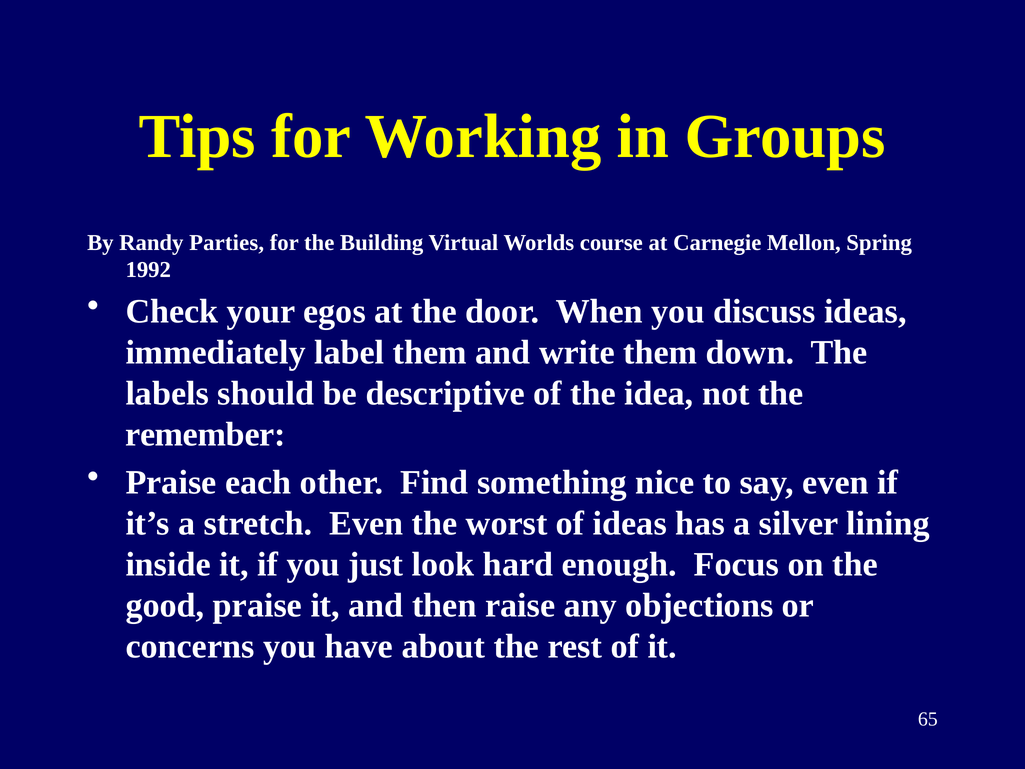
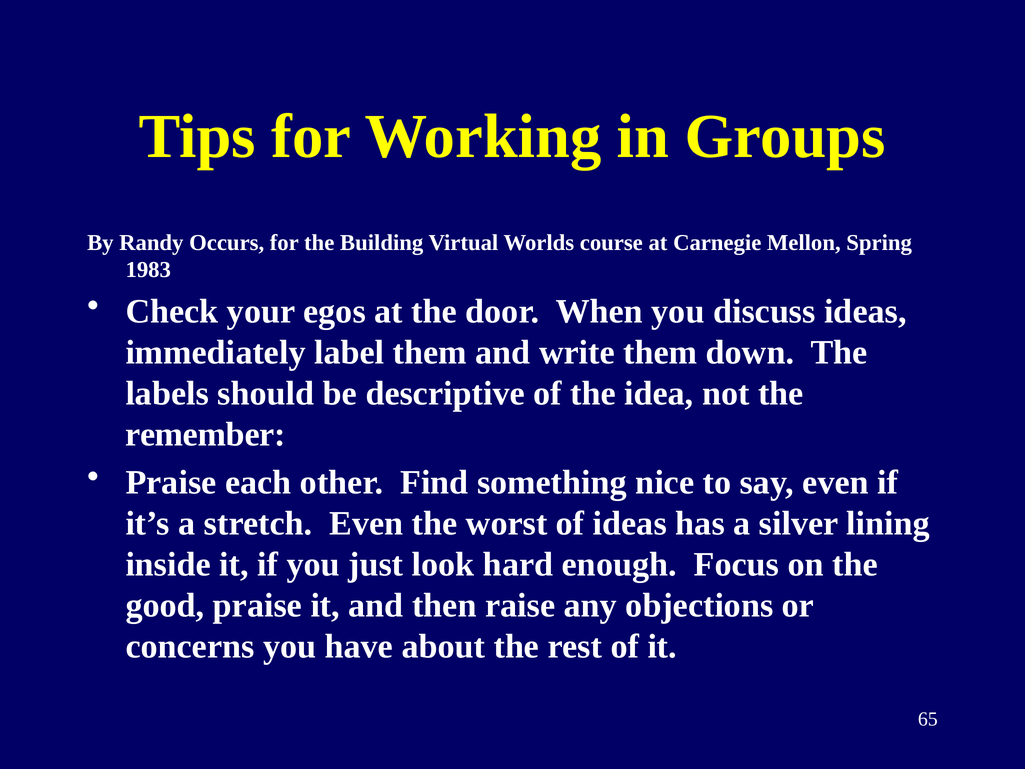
Parties: Parties -> Occurs (227, 242)
1992: 1992 -> 1983 (148, 270)
